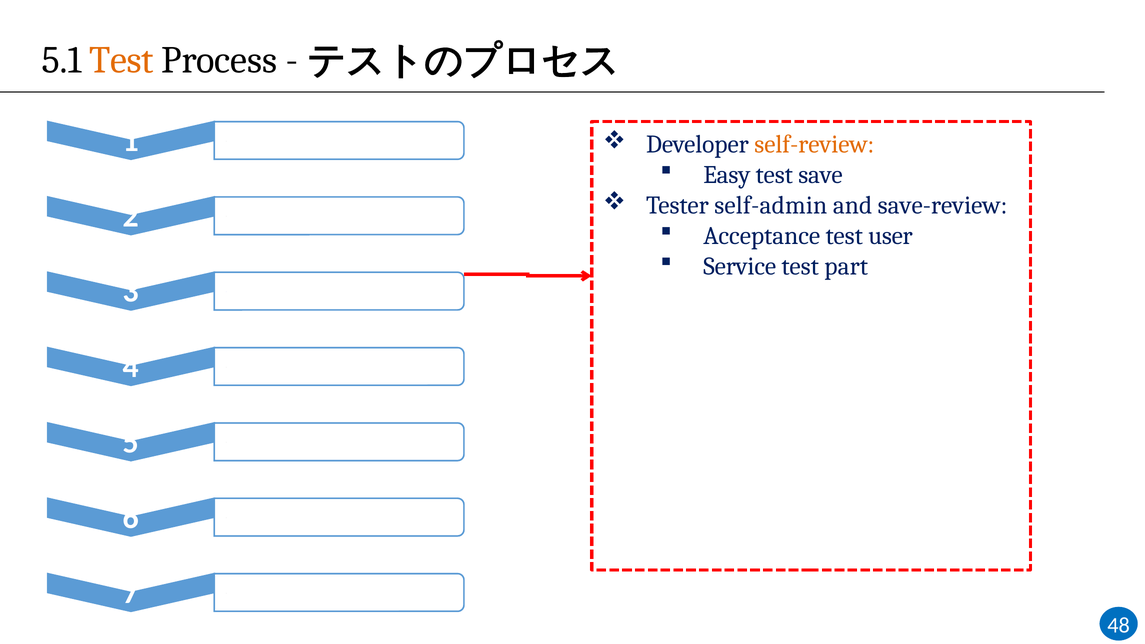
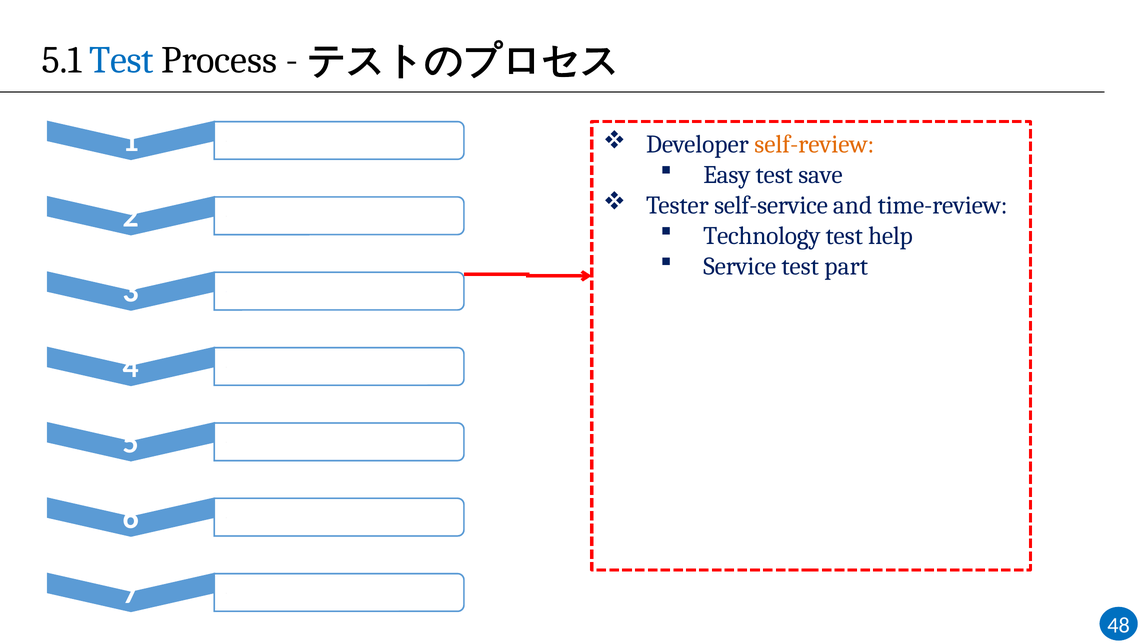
Test colour: orange -> blue (122, 60)
self-admin: self-admin -> self-service (771, 205)
save-review: save-review -> time-review (943, 205)
Acceptance: Acceptance -> Technology (762, 236)
user: user -> help (890, 236)
